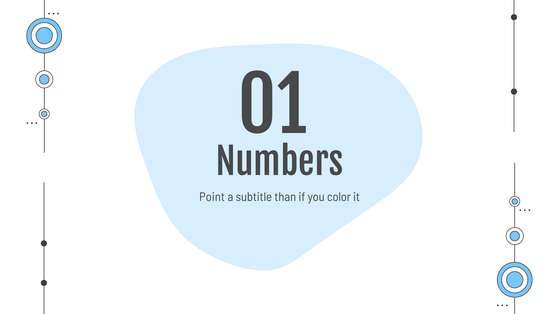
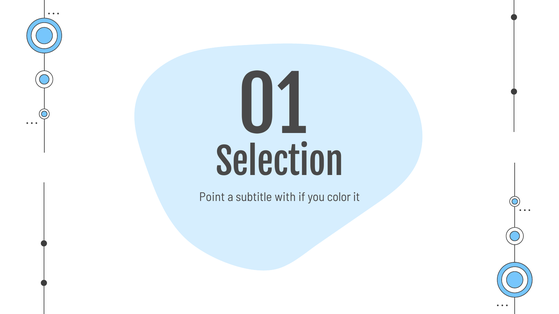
Numbers: Numbers -> Selection (280, 164)
than: than -> with (285, 197)
